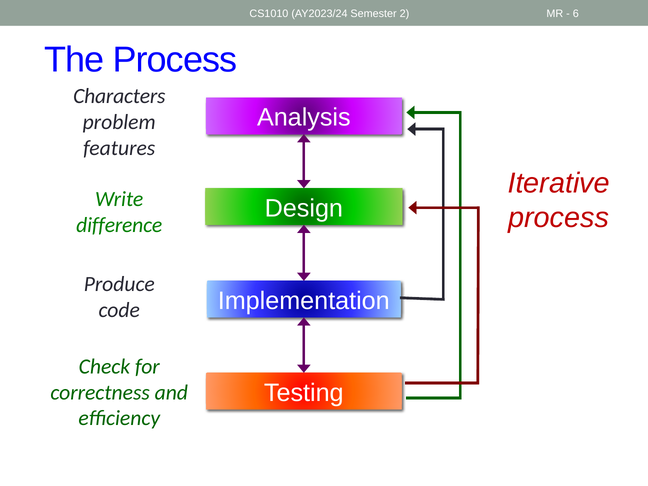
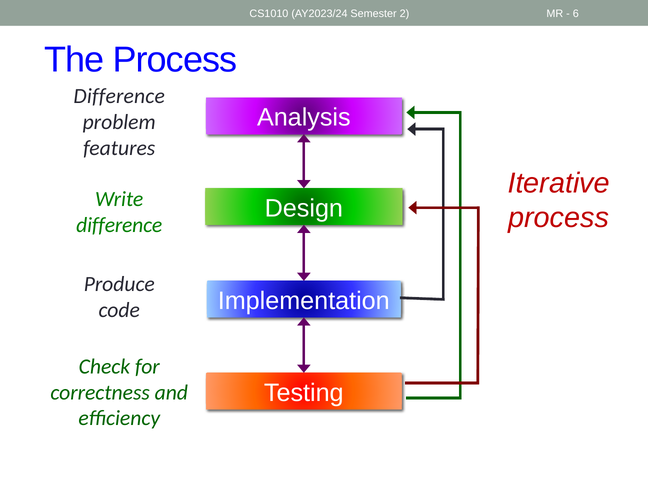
Characters: Characters -> Difference (119, 96)
